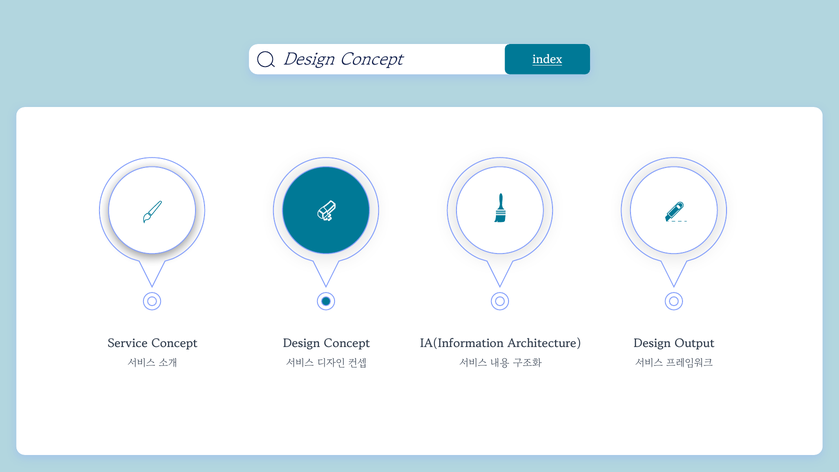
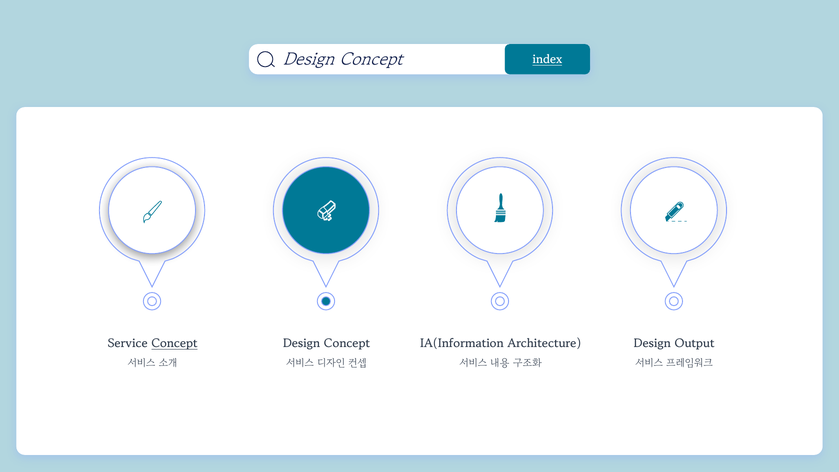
Concept underline: none -> present (174, 344)
